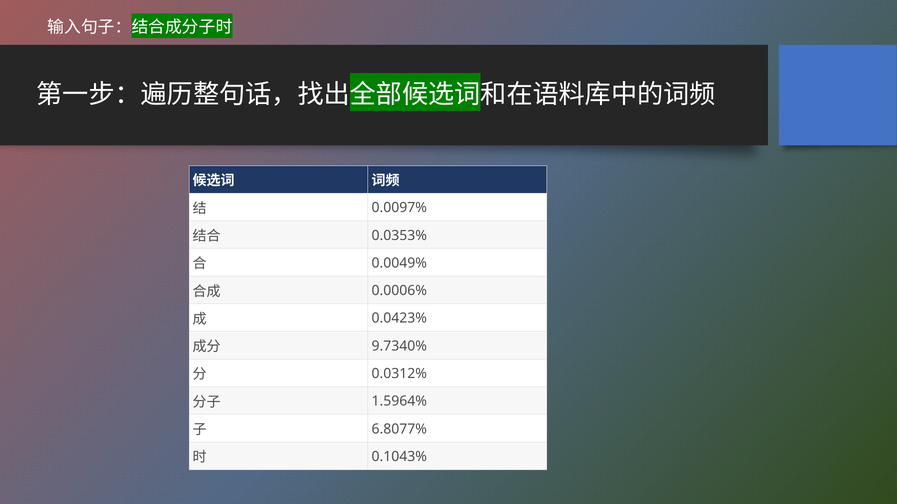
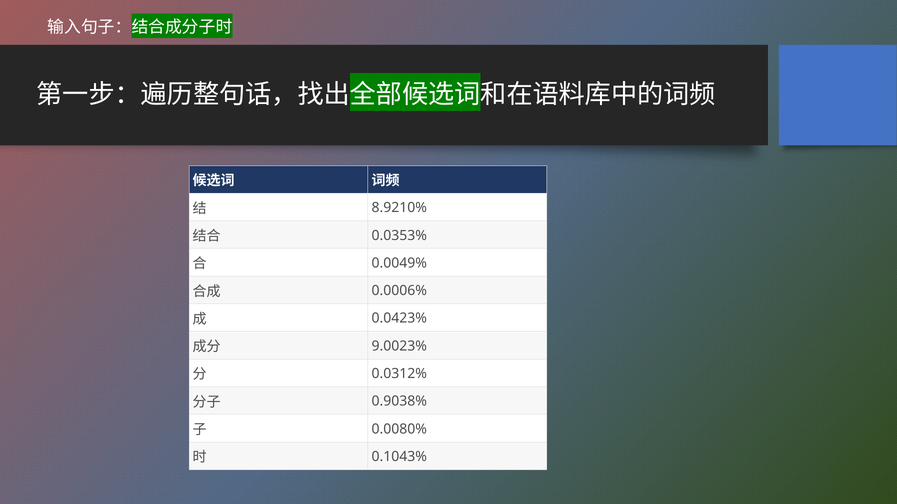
0.0097%: 0.0097% -> 8.9210% (399, 208)
9.7340%: 9.7340% -> 9.0023% (399, 346)
1.5964%: 1.5964% -> 0.9038% (399, 402)
6.8077%: 6.8077% -> 0.0080% (399, 429)
